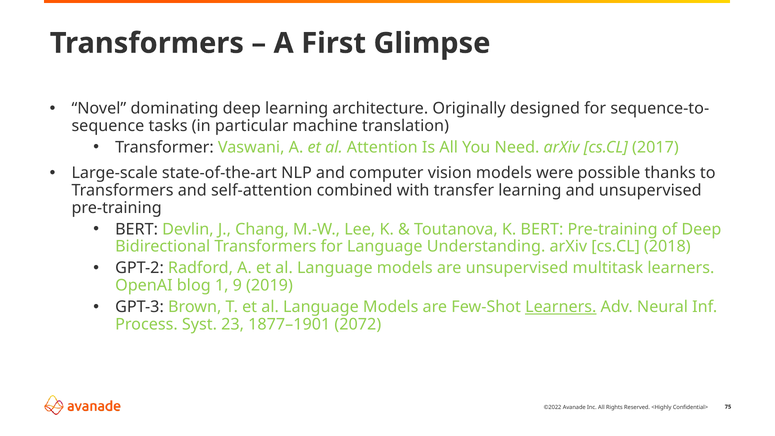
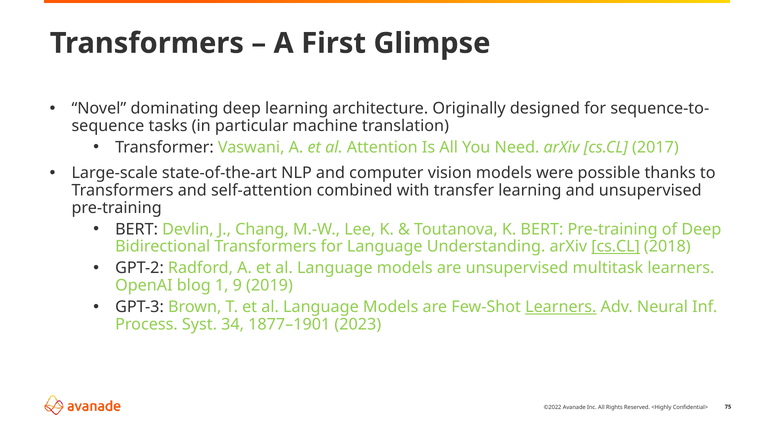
cs.CL underline: none -> present (616, 247)
23: 23 -> 34 (233, 324)
2072: 2072 -> 2023 (358, 324)
